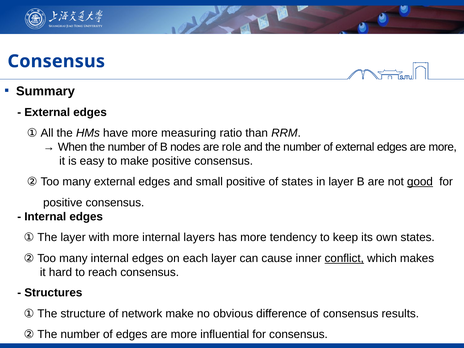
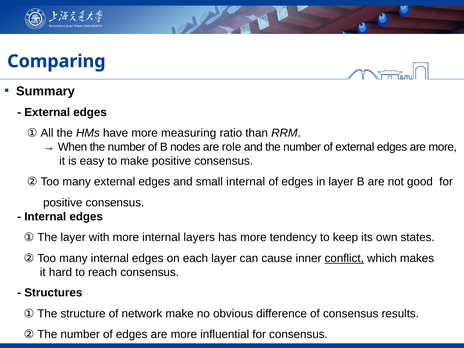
Consensus: Consensus -> Comparing (56, 61)
small positive: positive -> internal (246, 182)
states: states -> edges (297, 182)
good underline: present -> none (420, 182)
